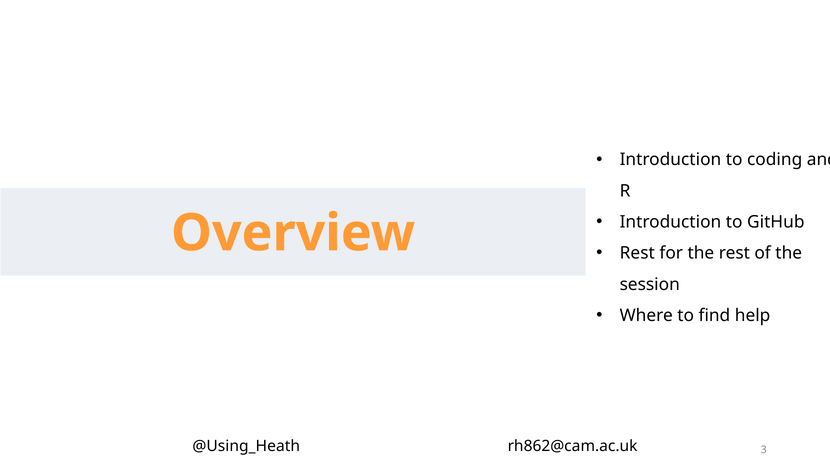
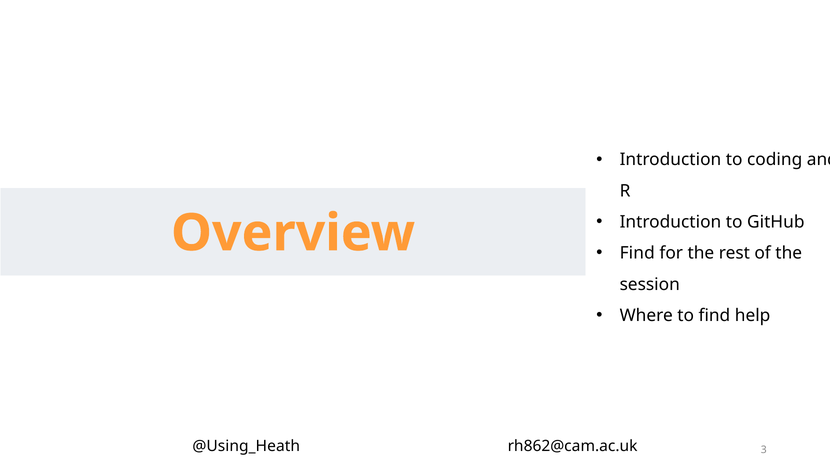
Rest: Rest -> Find (637, 253)
